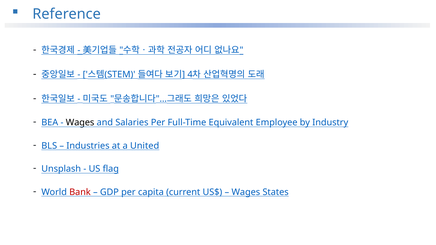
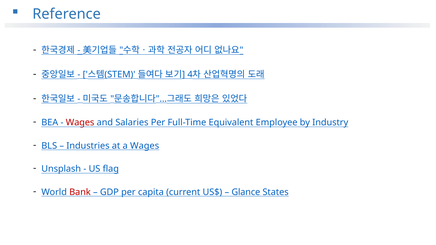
Wages colour: black -> red (80, 123)
a United: United -> Wages (145, 146)
Wages: Wages -> Glance (246, 192)
